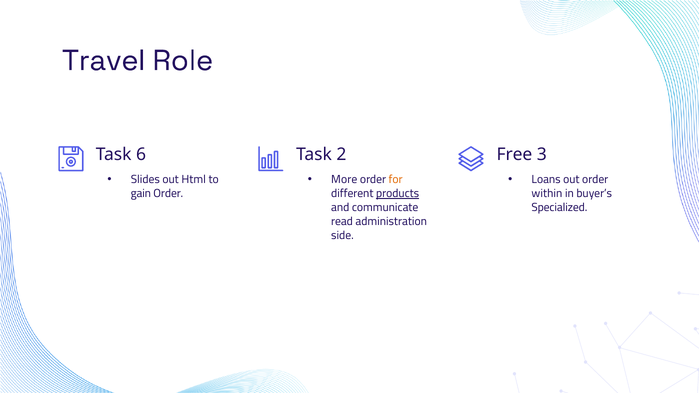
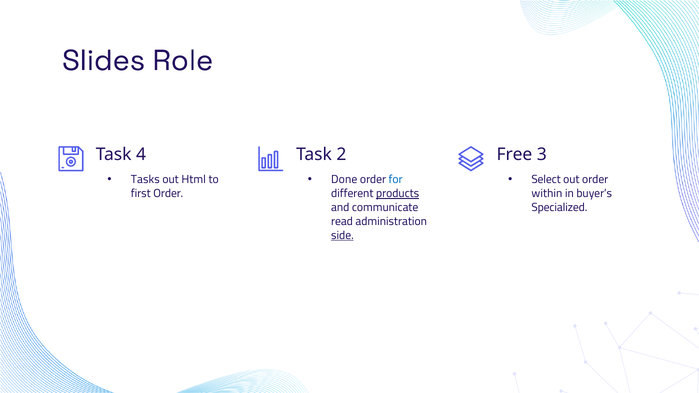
Travel: Travel -> Slides (104, 61)
6: 6 -> 4 (141, 155)
Slides: Slides -> Tasks (145, 180)
More: More -> Done (344, 180)
for colour: orange -> blue (396, 180)
Loans: Loans -> Select (546, 180)
gain: gain -> first (141, 194)
side underline: none -> present (342, 235)
